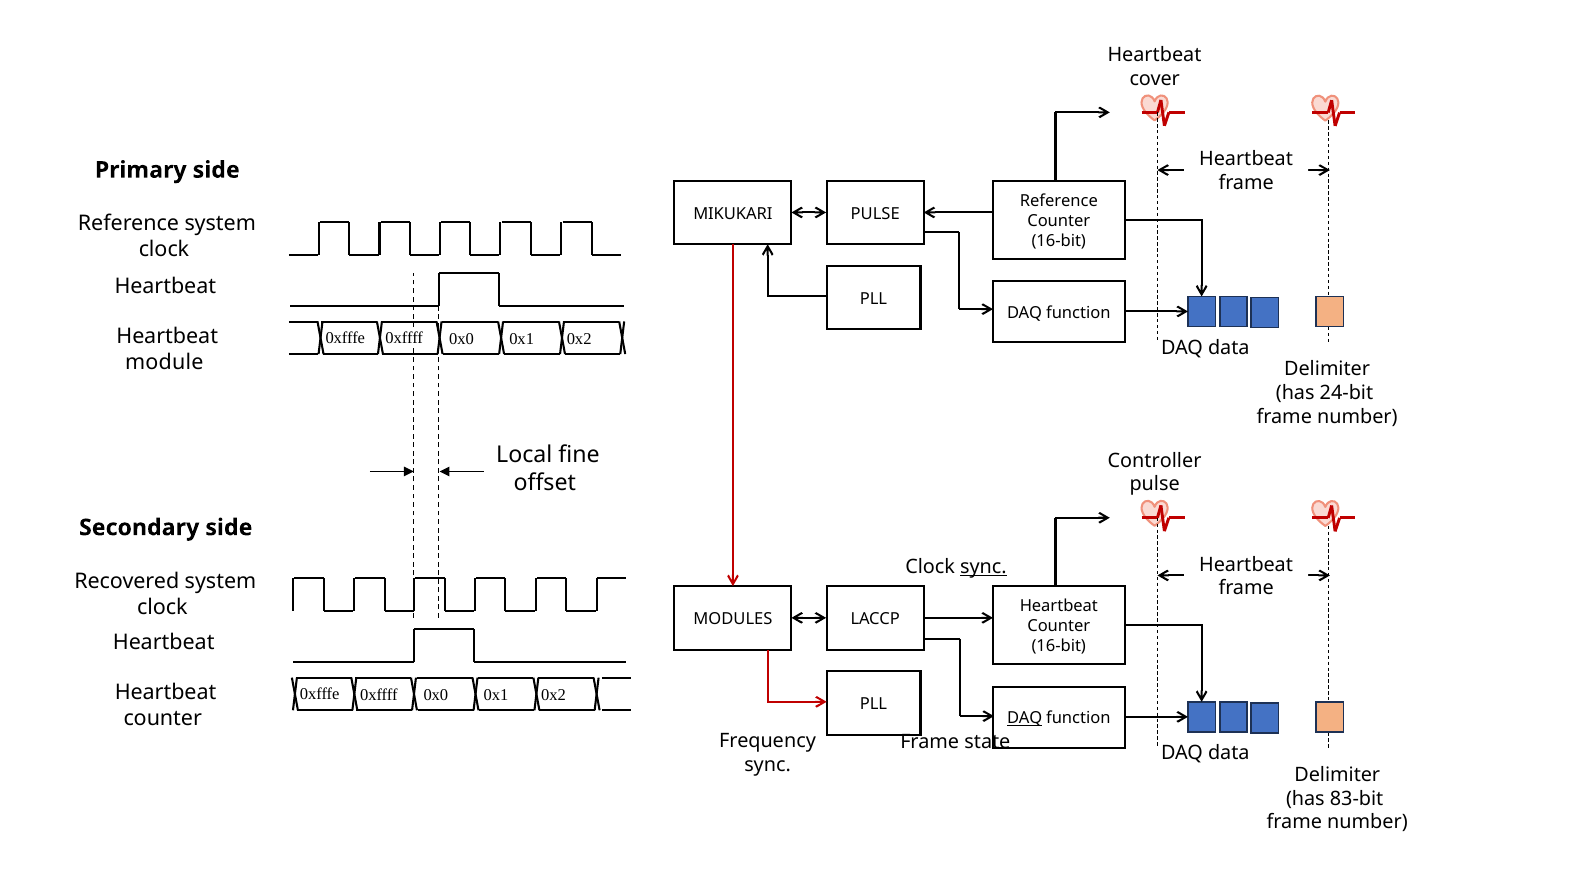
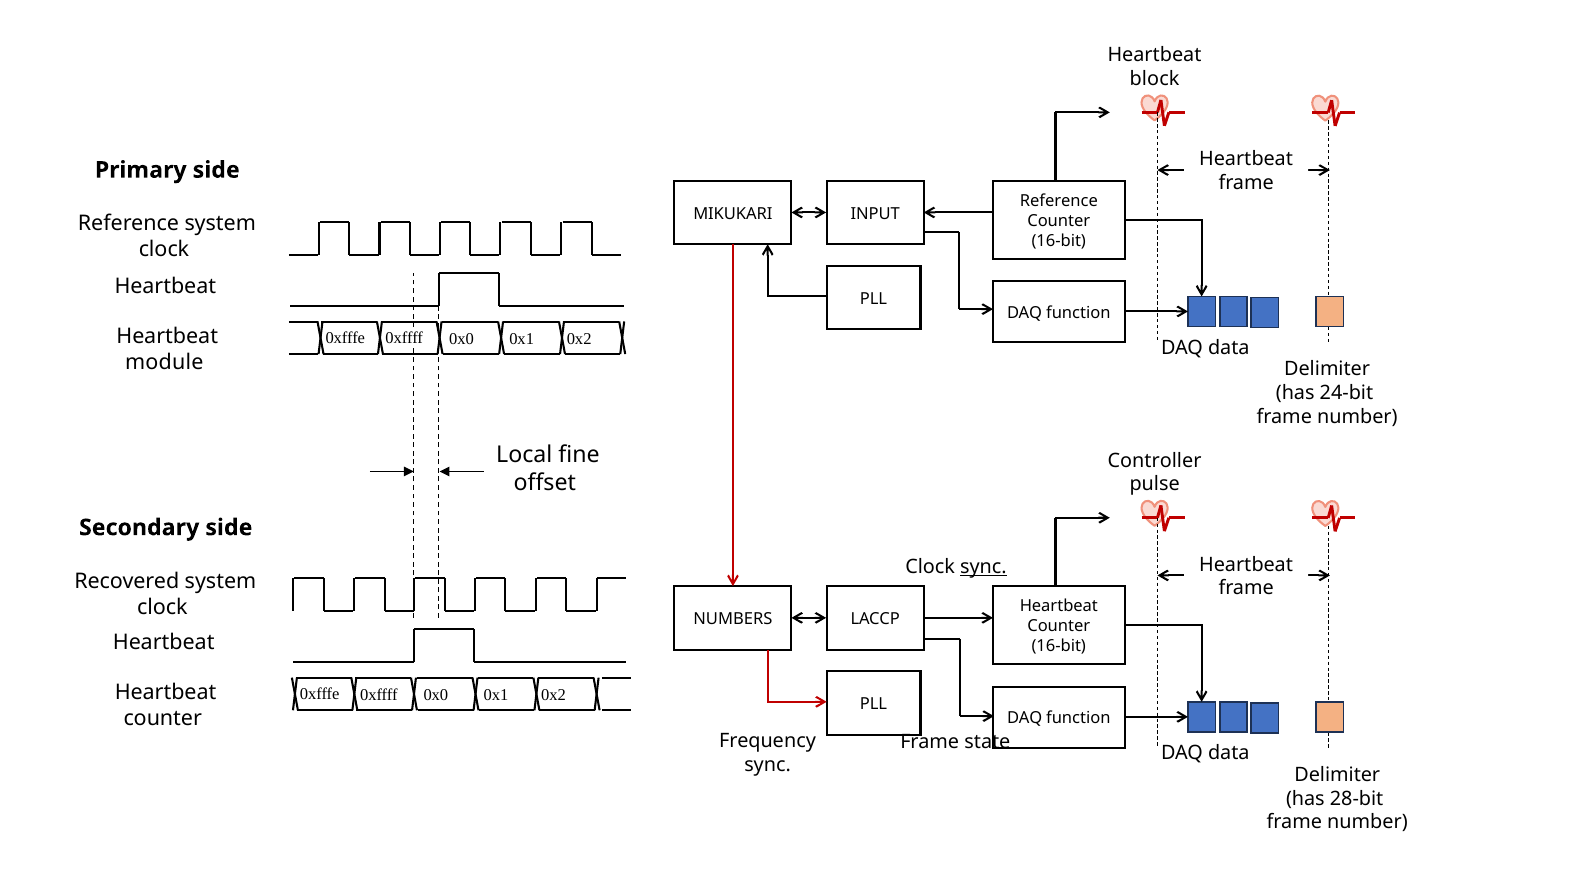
cover: cover -> block (1155, 79)
PULSE: PULSE -> INPUT (875, 214)
MODULES: MODULES -> NUMBERS (733, 619)
DAQ underline: present -> none (1025, 719)
83-bit: 83-bit -> 28-bit (1357, 799)
